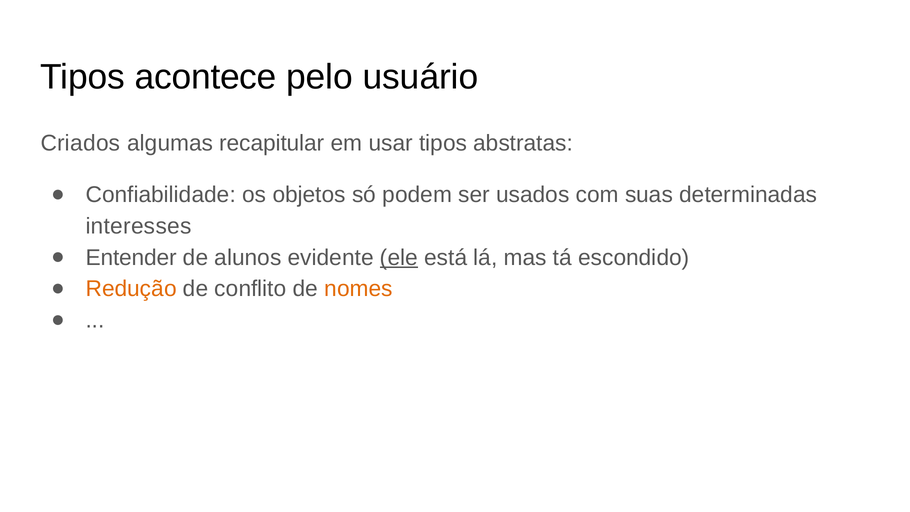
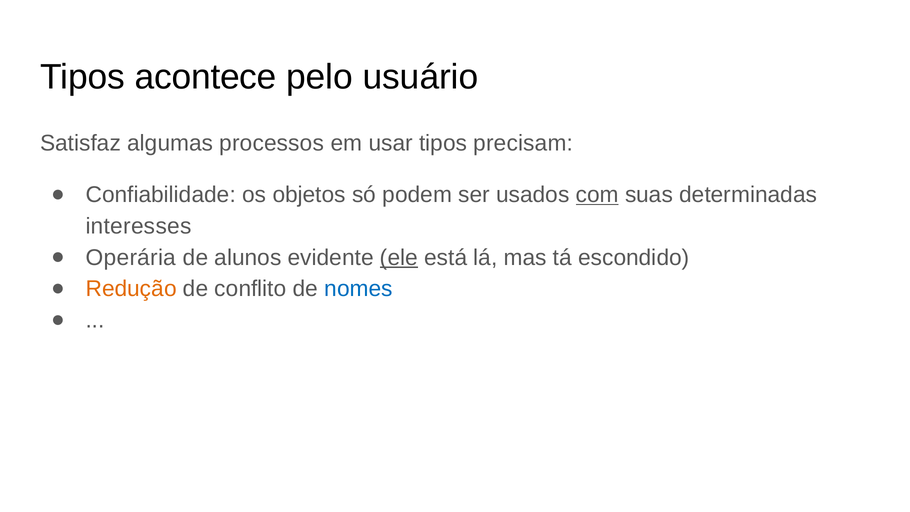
Criados: Criados -> Satisfaz (81, 143)
recapitular: recapitular -> processos (272, 143)
abstratas: abstratas -> precisam (523, 143)
com underline: none -> present (597, 195)
Entender: Entender -> Operária (131, 257)
nomes colour: orange -> blue (358, 289)
